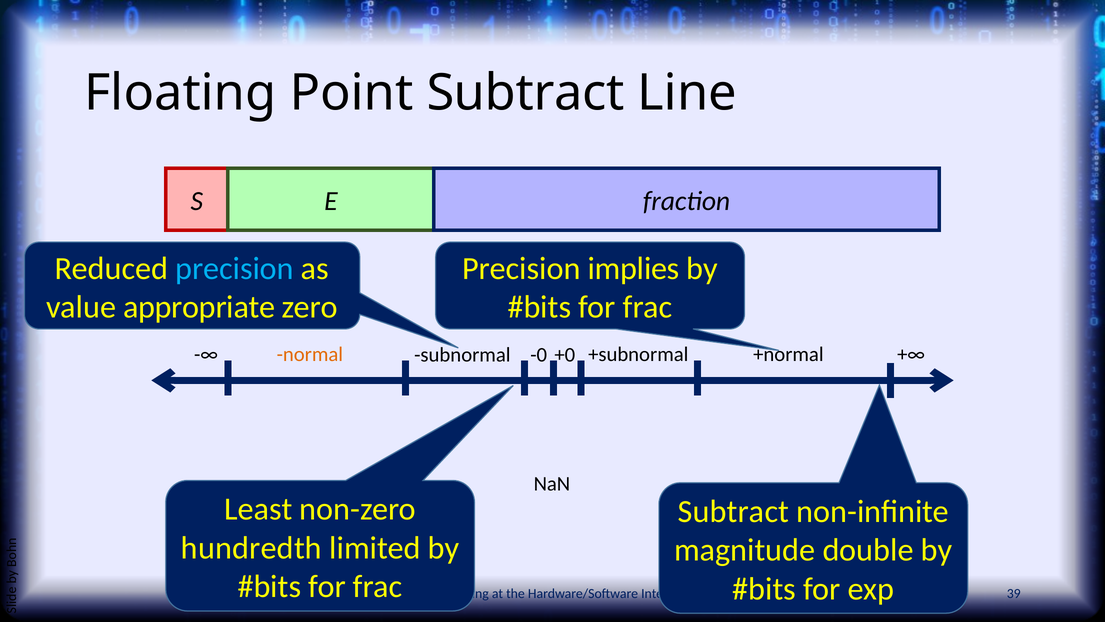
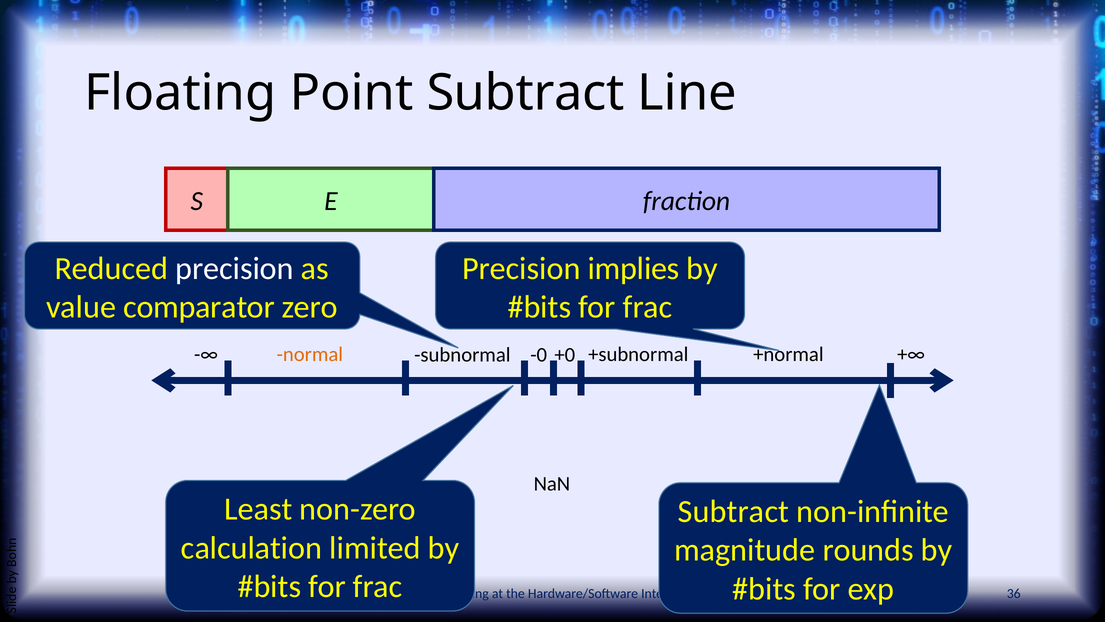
precision colour: light blue -> white (235, 268)
appropriate: appropriate -> comparator (199, 307)
hundredth: hundredth -> calculation (252, 548)
double: double -> rounds (868, 550)
39: 39 -> 36 (1014, 593)
